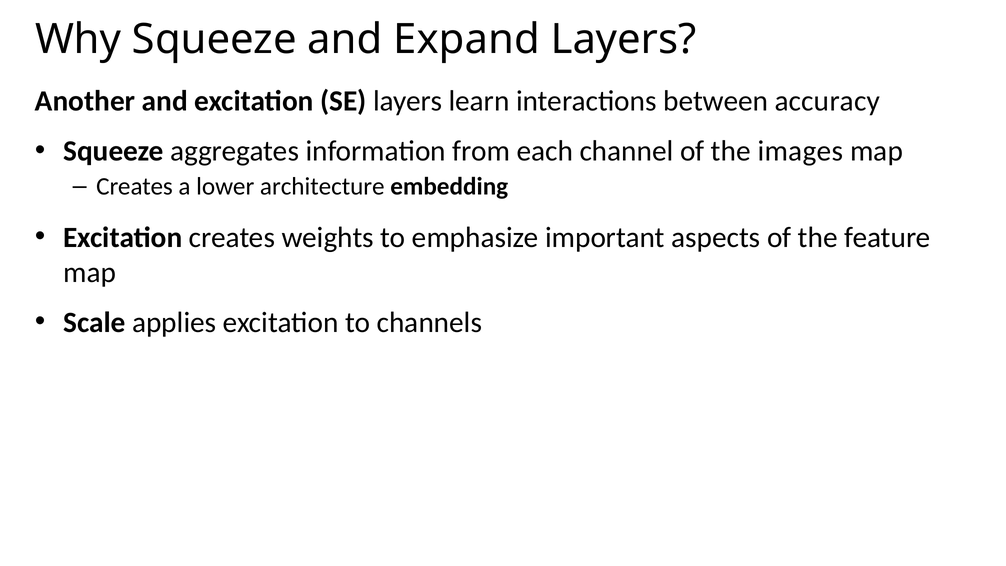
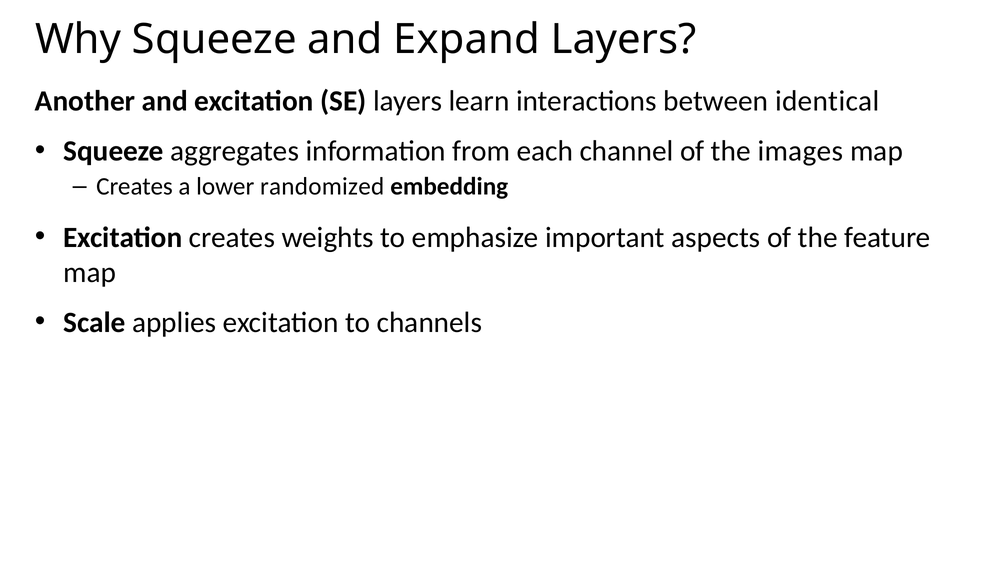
accuracy: accuracy -> identical (827, 101)
architecture: architecture -> randomized (322, 187)
